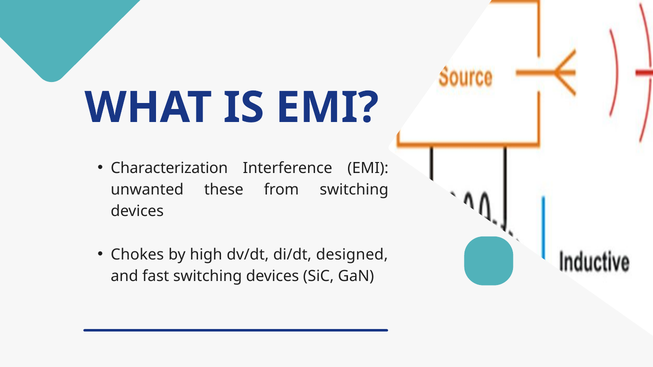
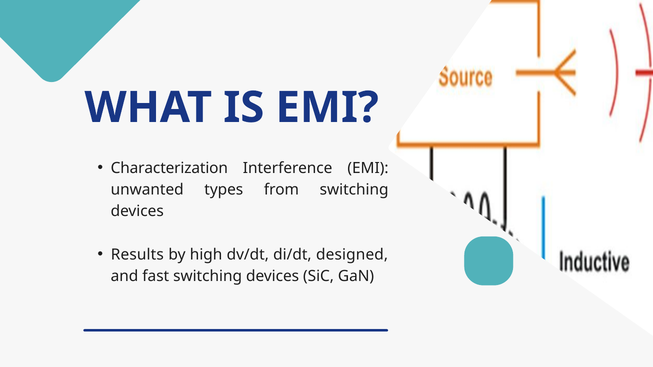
these: these -> types (224, 190)
Chokes: Chokes -> Results (137, 255)
